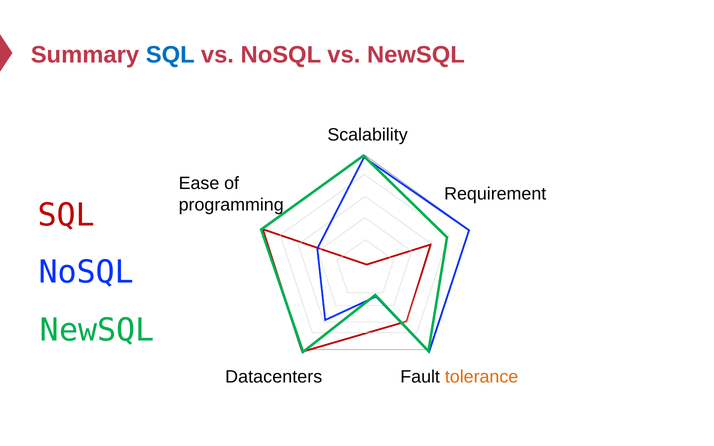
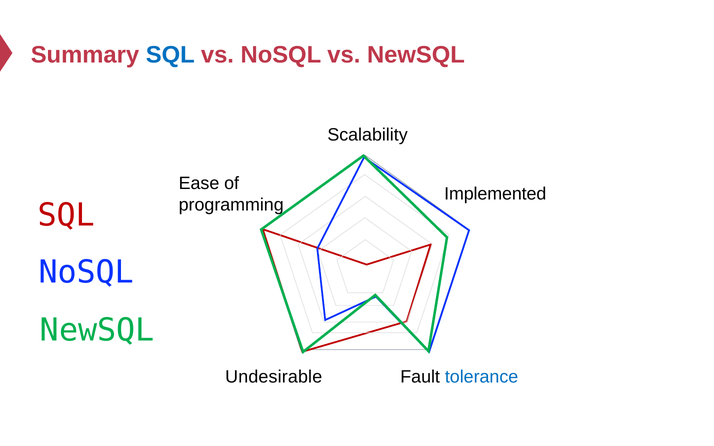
Requirement: Requirement -> Implemented (495, 194)
Datacenters: Datacenters -> Undesirable (274, 377)
tolerance colour: orange -> blue (482, 377)
